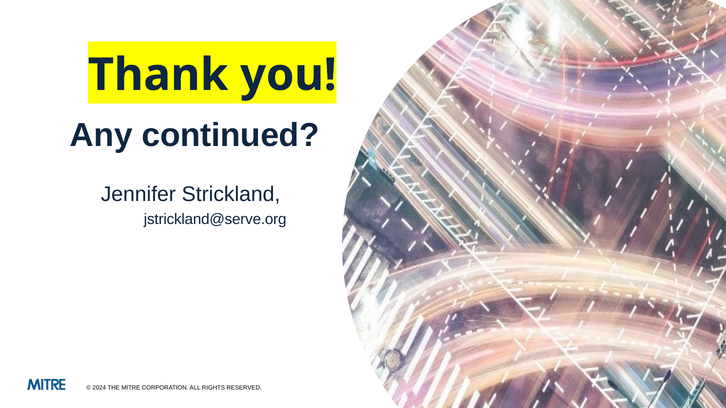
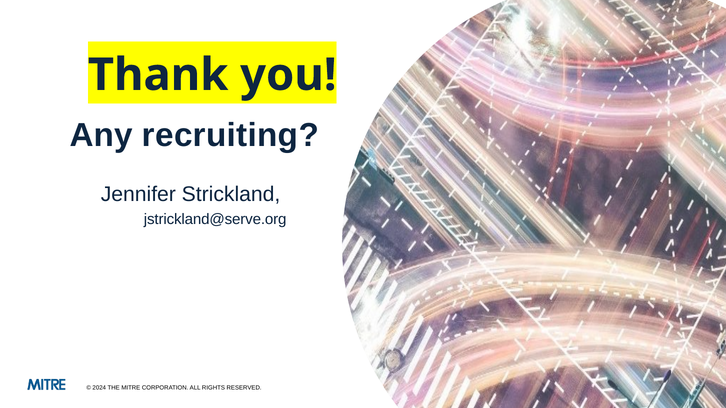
continued: continued -> recruiting (230, 136)
